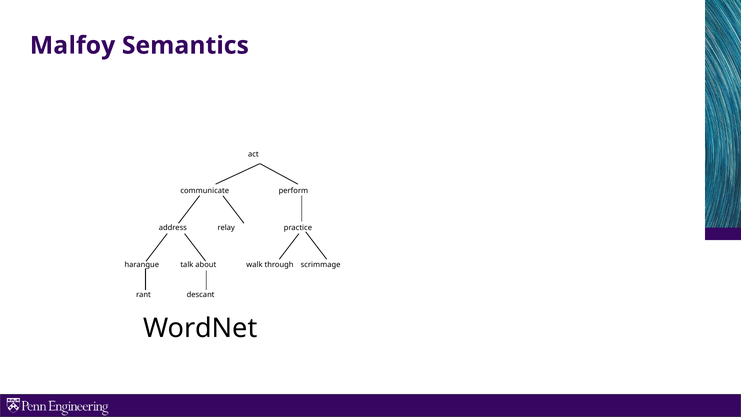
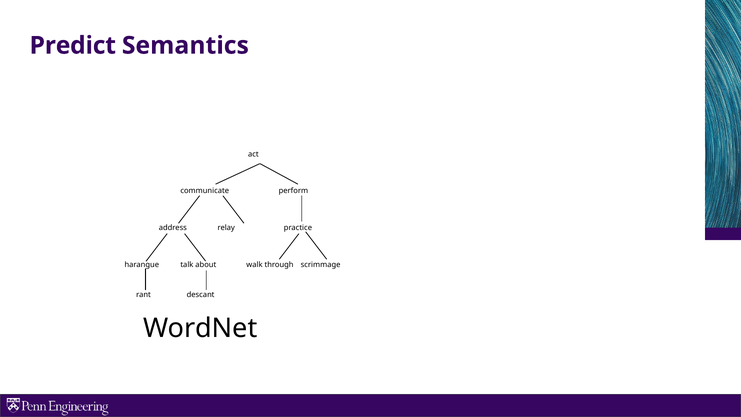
Malfoy: Malfoy -> Predict (73, 45)
